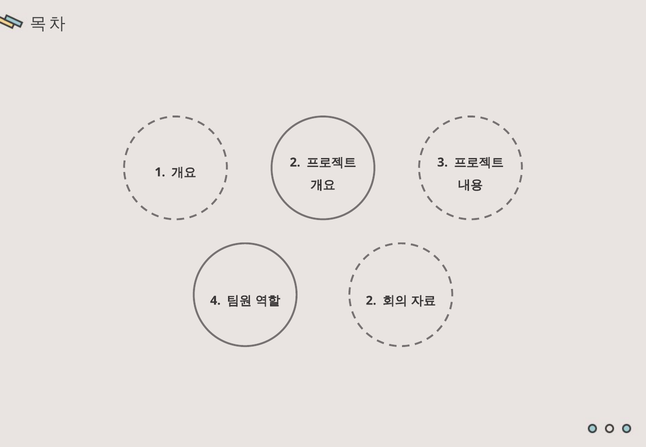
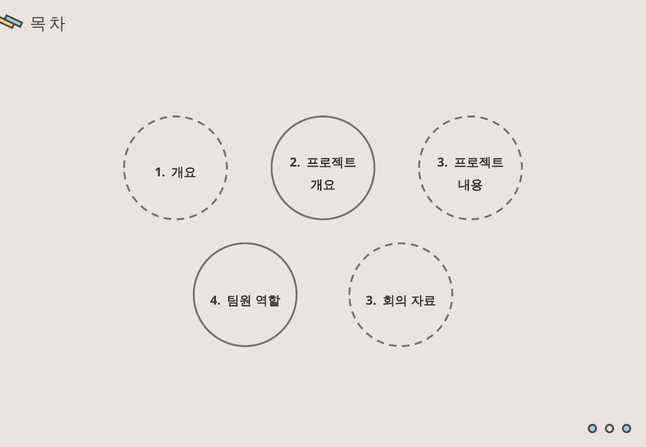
2: 2 -> 3 (371, 301)
